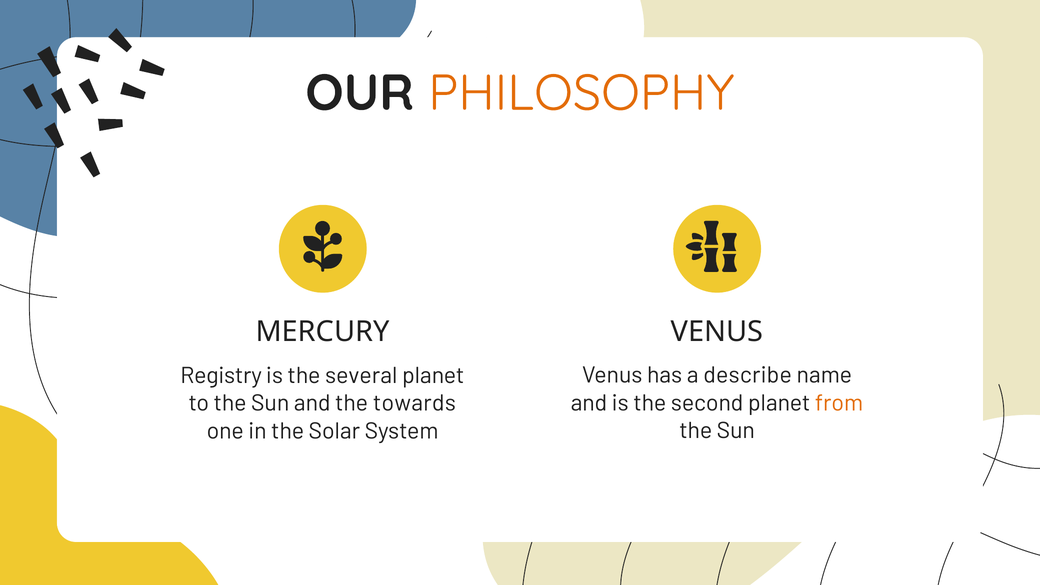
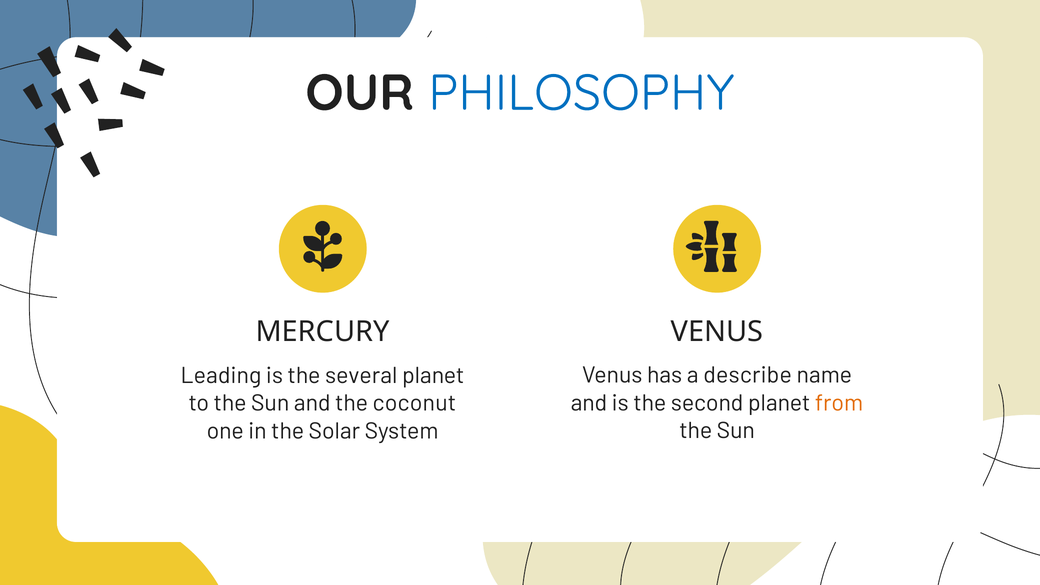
PHILOSOPHY colour: orange -> blue (581, 93)
Registry: Registry -> Leading (221, 376)
towards: towards -> coconut (414, 403)
